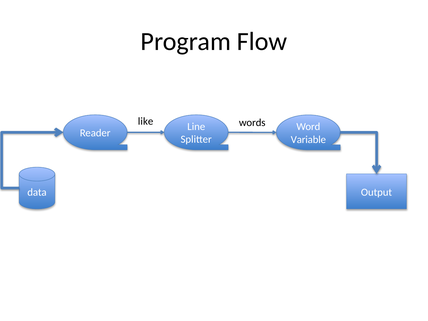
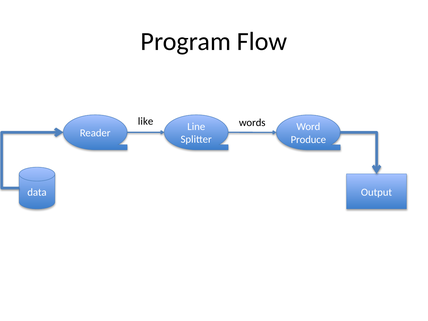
Variable: Variable -> Produce (308, 140)
